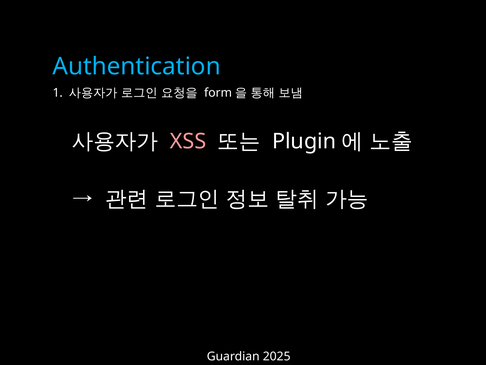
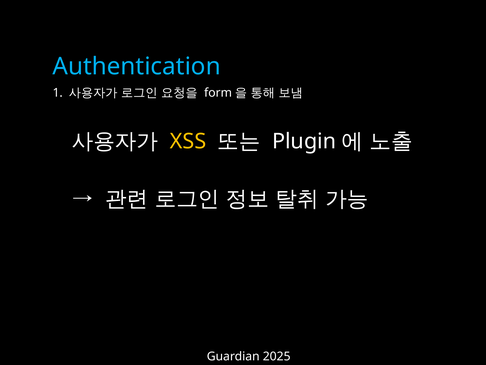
XSS colour: pink -> yellow (188, 141)
